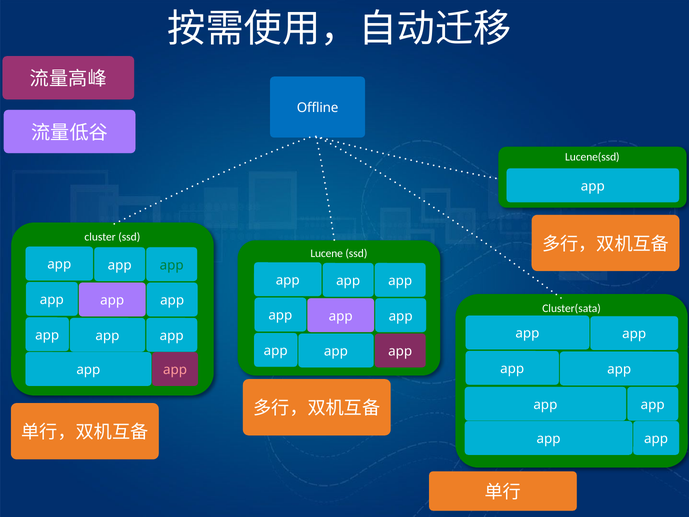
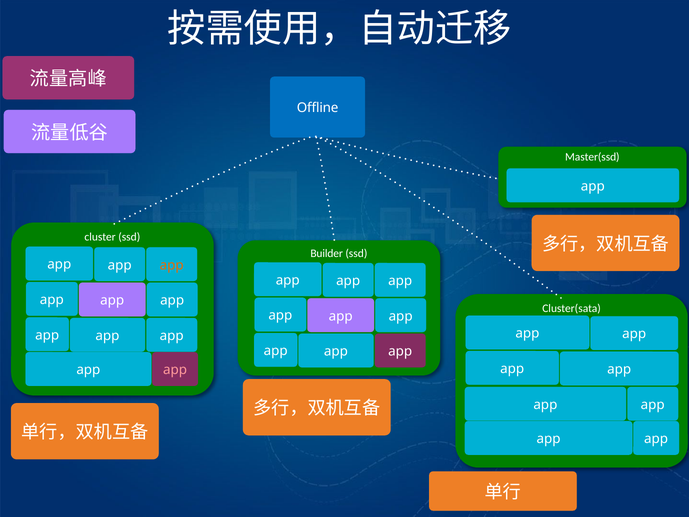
Lucene(ssd: Lucene(ssd -> Master(ssd (592, 157)
Lucene: Lucene -> Builder (327, 253)
app colour: green -> orange (172, 265)
